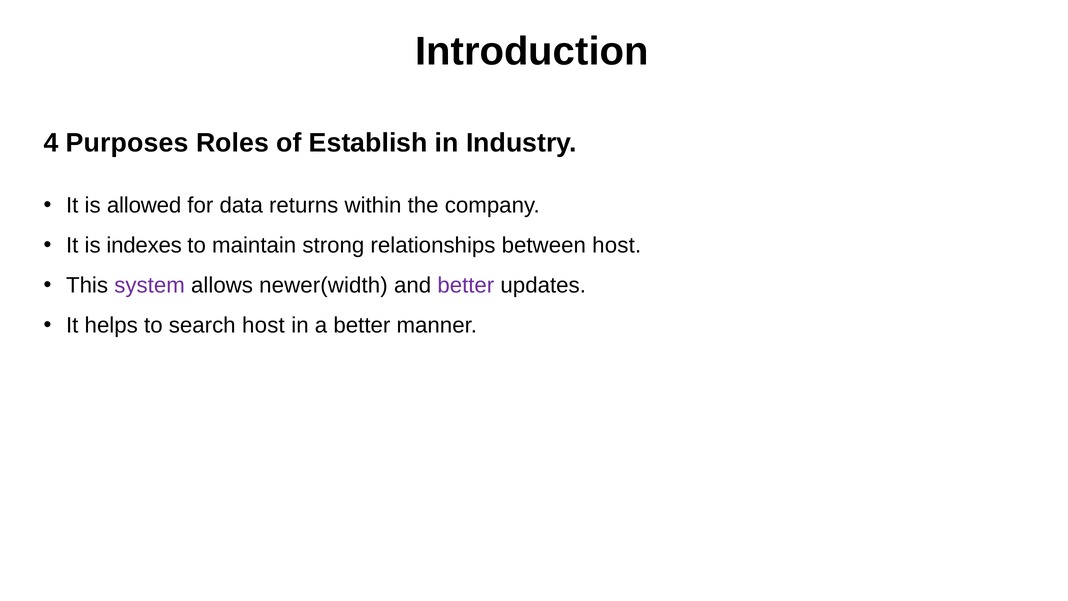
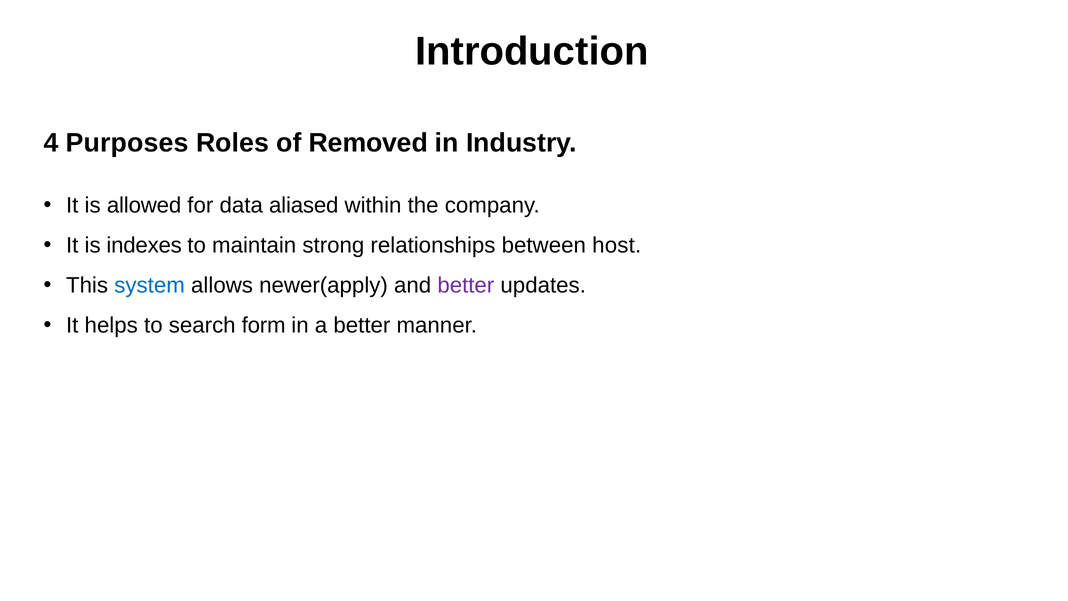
Establish: Establish -> Removed (368, 143)
returns: returns -> aliased (304, 205)
system colour: purple -> blue (150, 285)
newer(width: newer(width -> newer(apply (324, 285)
search host: host -> form (264, 326)
